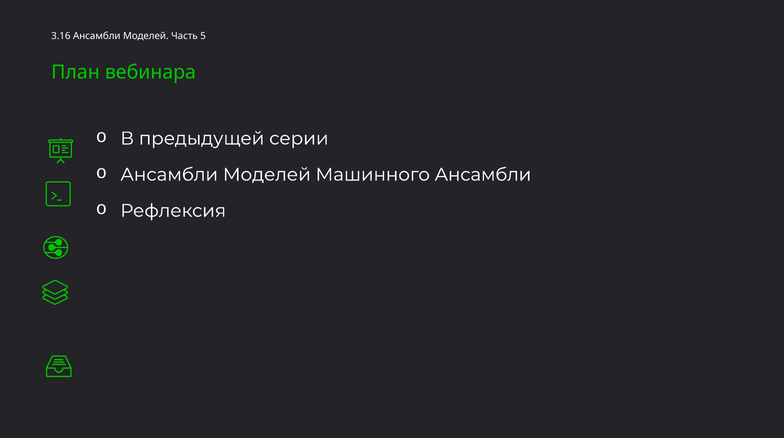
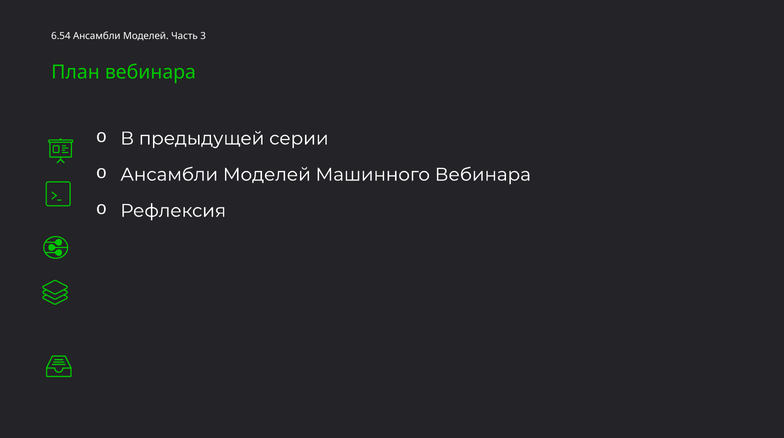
3.16: 3.16 -> 6.54 (61, 36)
5: 5 -> 3 (203, 36)
Машинного Ансамбли: Ансамбли -> Вебинара (483, 175)
